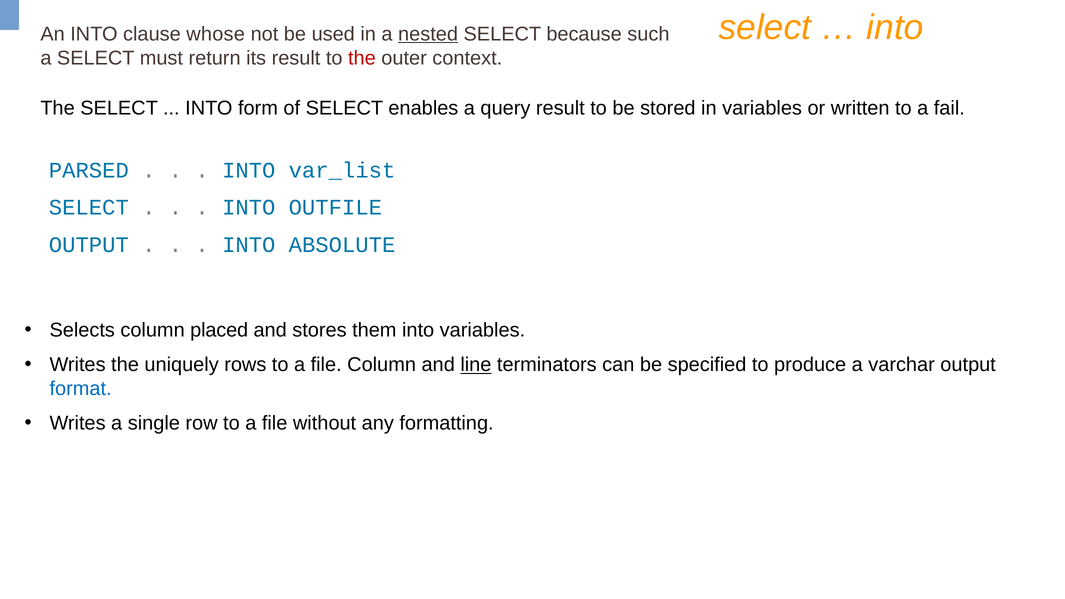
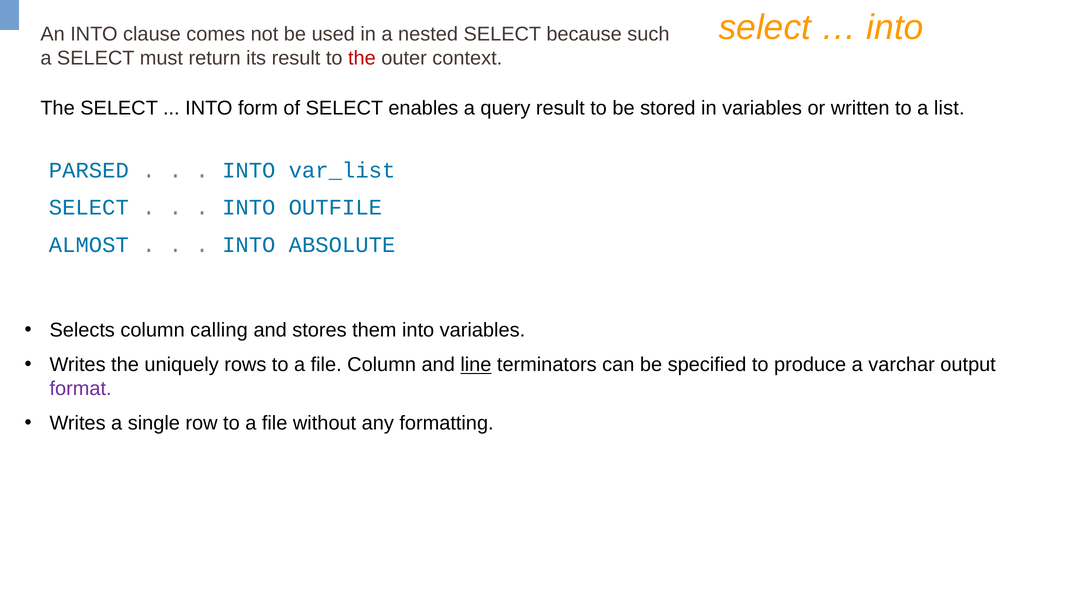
whose: whose -> comes (216, 34)
nested underline: present -> none (428, 34)
fail: fail -> list (949, 108)
OUTPUT: OUTPUT -> ALMOST (89, 245)
placed: placed -> calling (219, 330)
format colour: blue -> purple (81, 389)
